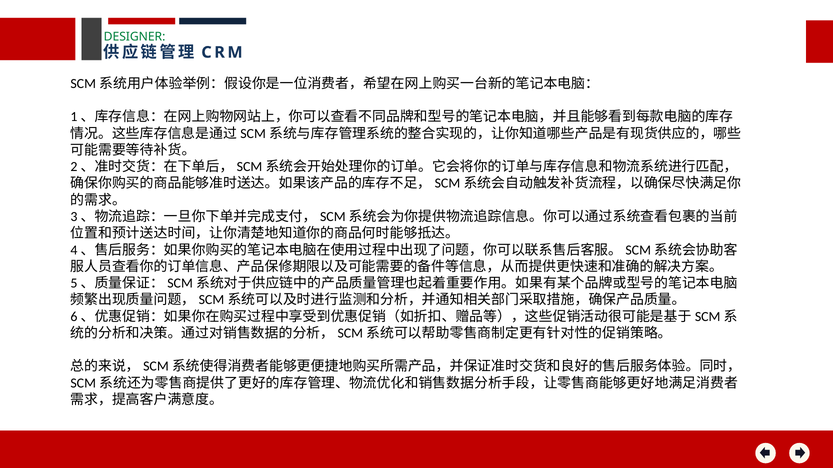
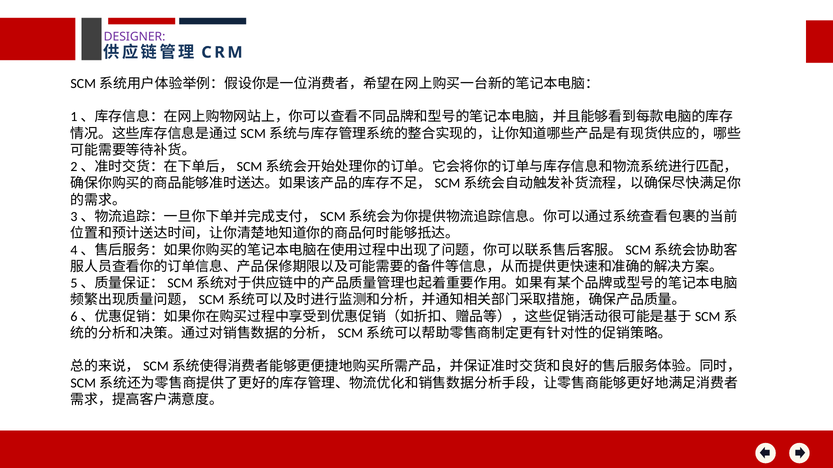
DESIGNER colour: green -> purple (135, 37)
